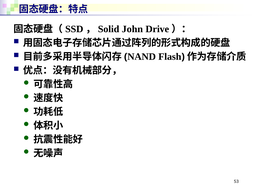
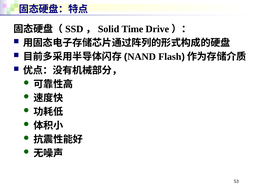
John: John -> Time (132, 29)
